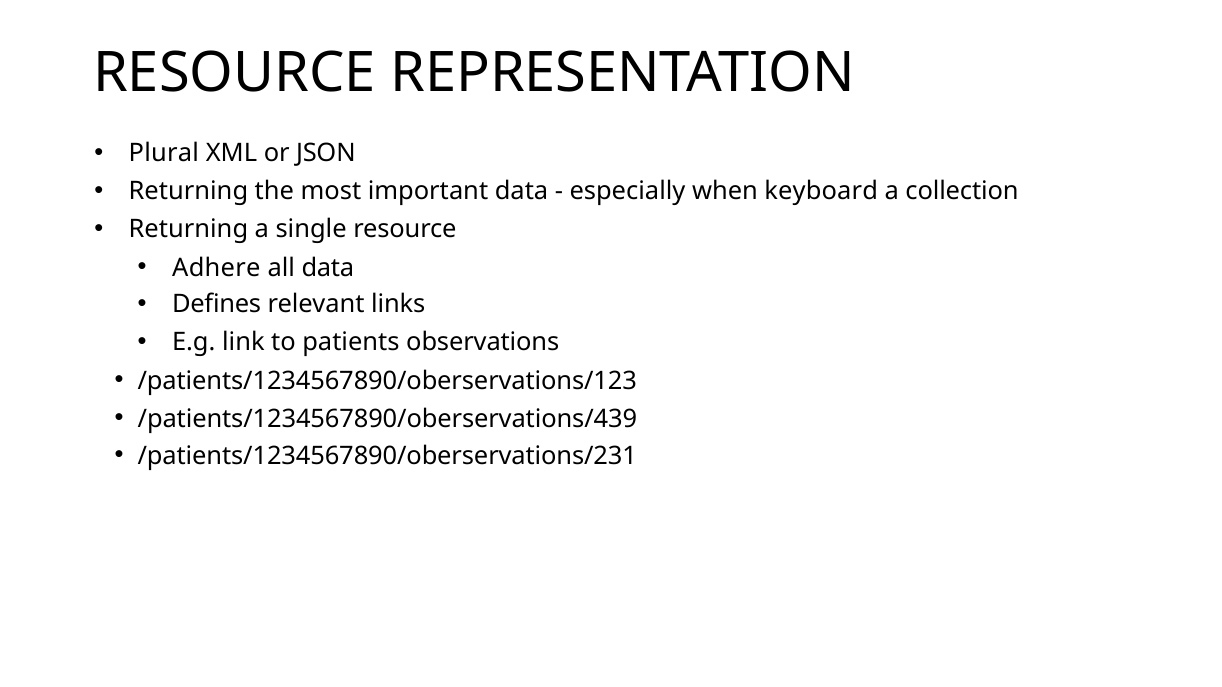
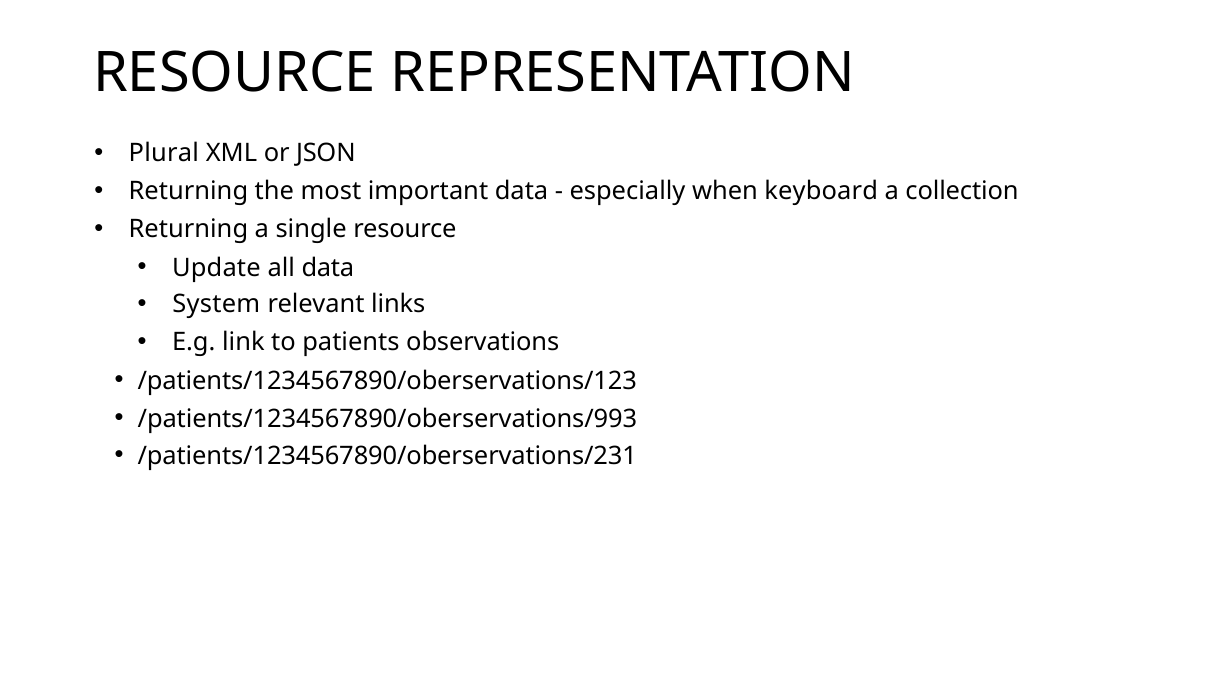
Adhere: Adhere -> Update (216, 268)
Defines: Defines -> System (216, 304)
/patients/1234567890/oberservations/439: /patients/1234567890/oberservations/439 -> /patients/1234567890/oberservations/993 (387, 419)
